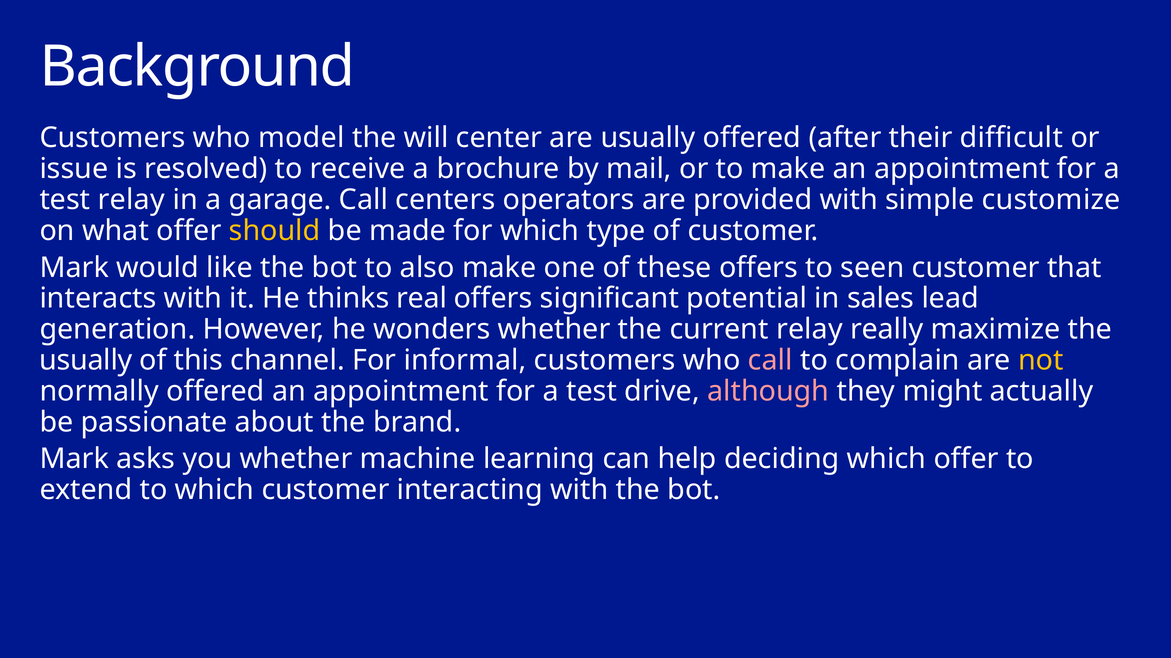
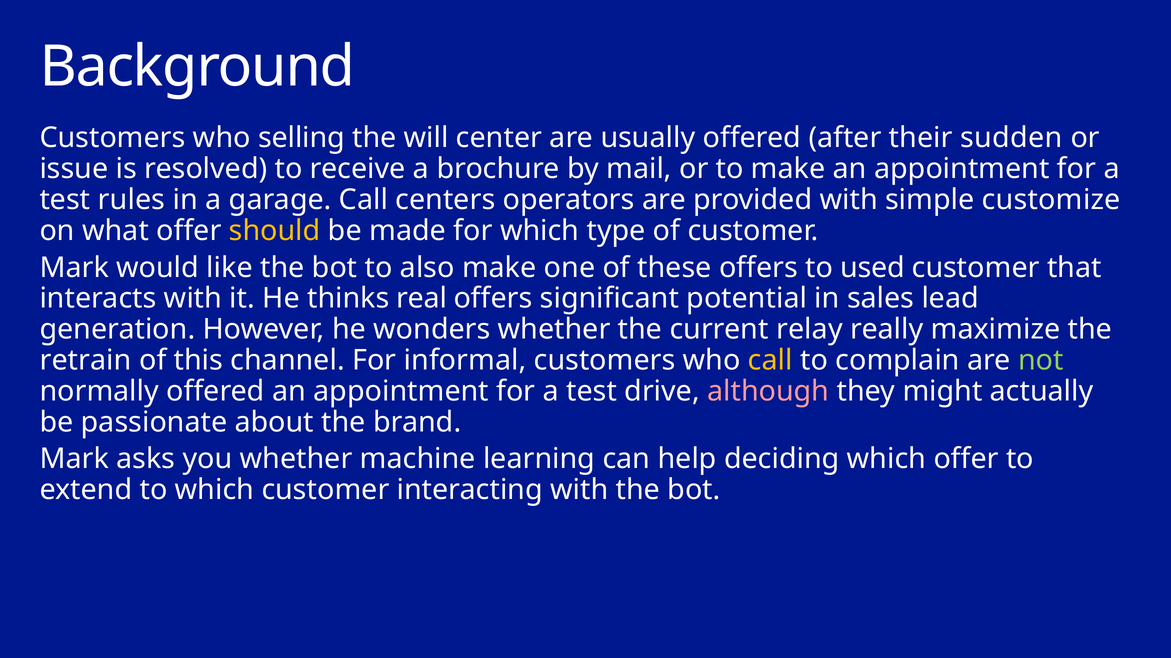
model: model -> selling (302, 138)
difficult: difficult -> sudden (1011, 138)
test relay: relay -> rules (131, 200)
seen: seen -> used (873, 268)
usually: usually -> retrain (86, 361)
call colour: pink -> yellow (770, 361)
not colour: yellow -> light green (1041, 361)
